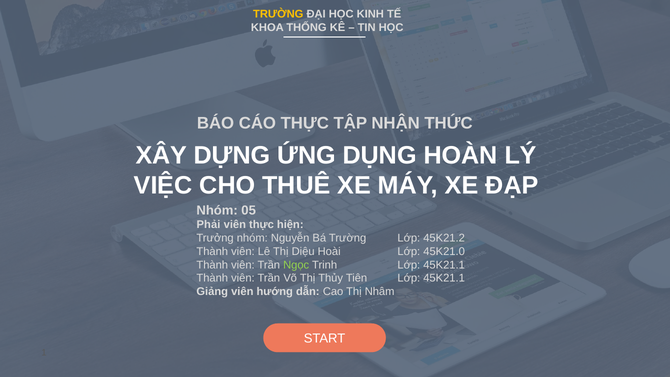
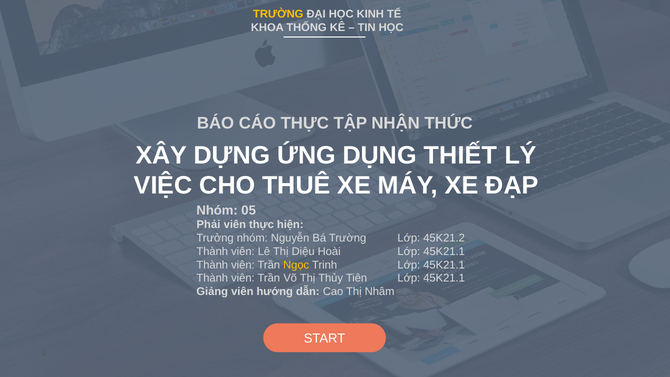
HOÀN: HOÀN -> THIẾT (460, 155)
Hoài Lớp 45K21.0: 45K21.0 -> 45K21.1 (444, 251)
Ngọc colour: light green -> yellow (296, 265)
